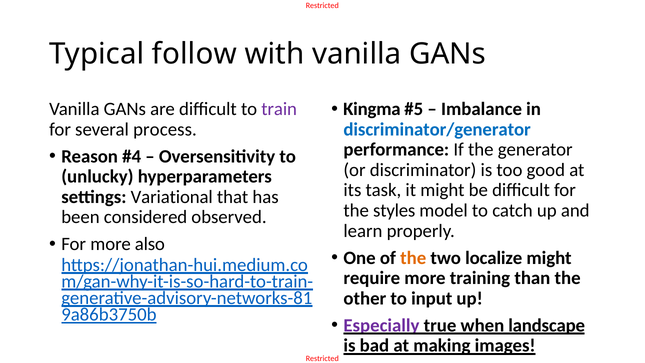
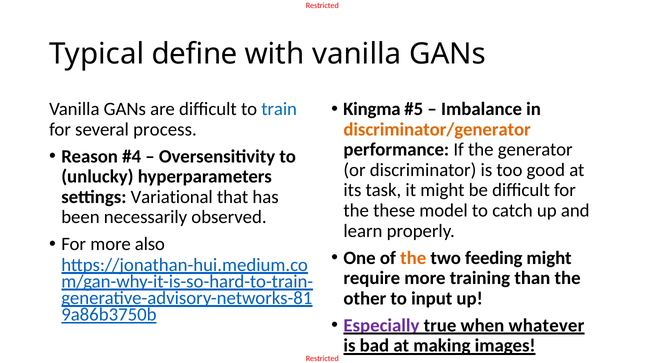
follow: follow -> define (195, 54)
train colour: purple -> blue (279, 109)
discriminator/generator colour: blue -> orange (437, 129)
styles: styles -> these (394, 210)
considered: considered -> necessarily (146, 217)
localize: localize -> feeding (494, 258)
landscape: landscape -> whatever (546, 325)
